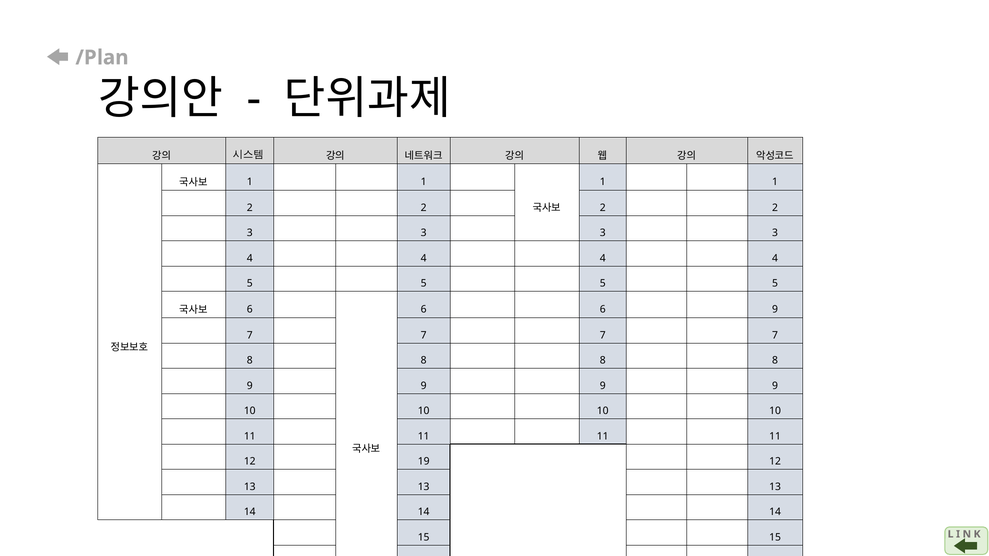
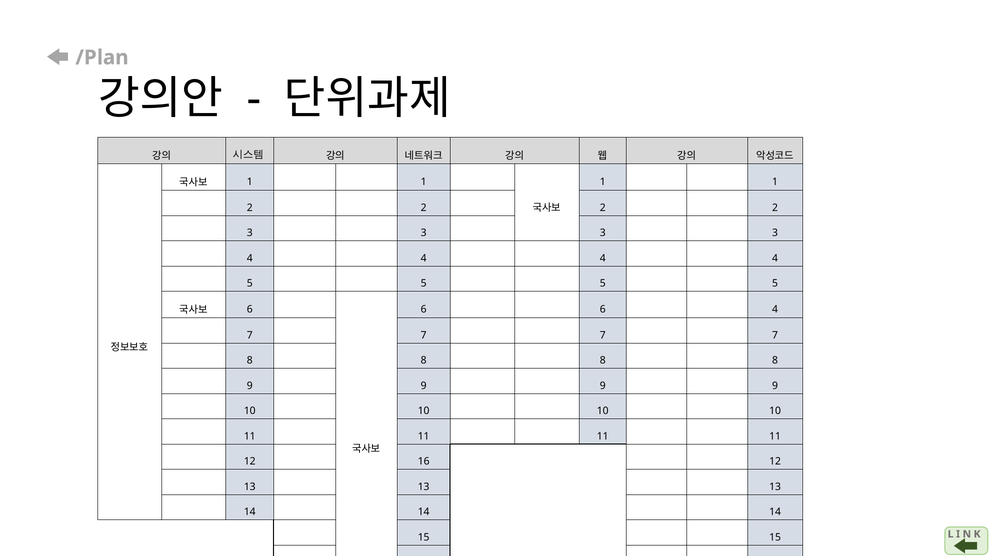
6 9: 9 -> 4 (775, 309)
12 19: 19 -> 16 (424, 462)
